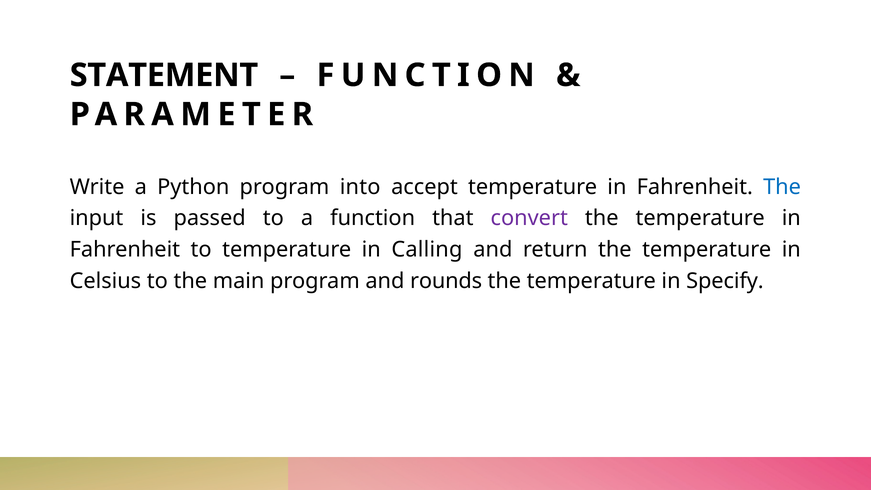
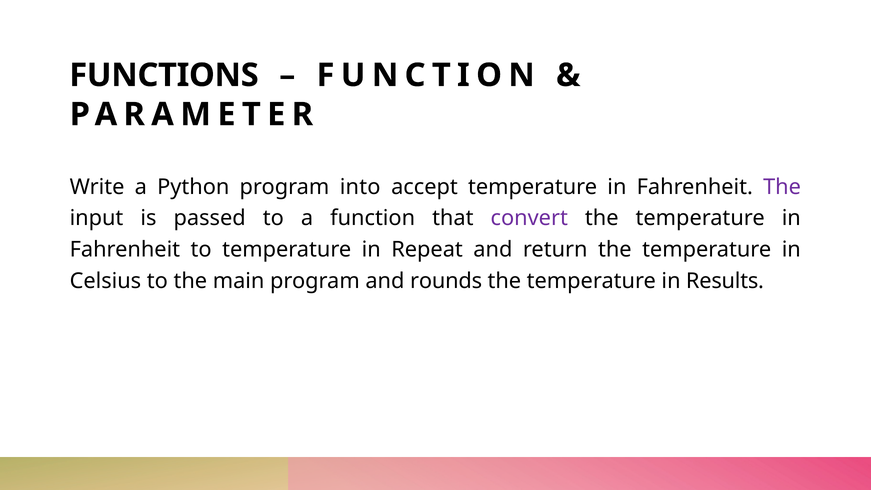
STATEMENT: STATEMENT -> FUNCTIONS (164, 75)
The colour: blue -> purple (782, 187)
Calling: Calling -> Repeat (427, 250)
Specify: Specify -> Results (725, 281)
